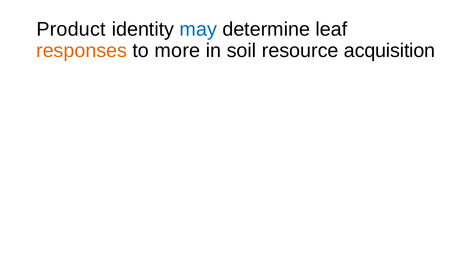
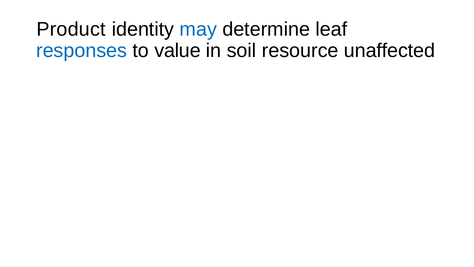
responses colour: orange -> blue (82, 50)
more: more -> value (178, 50)
acquisition: acquisition -> unaffected (390, 50)
